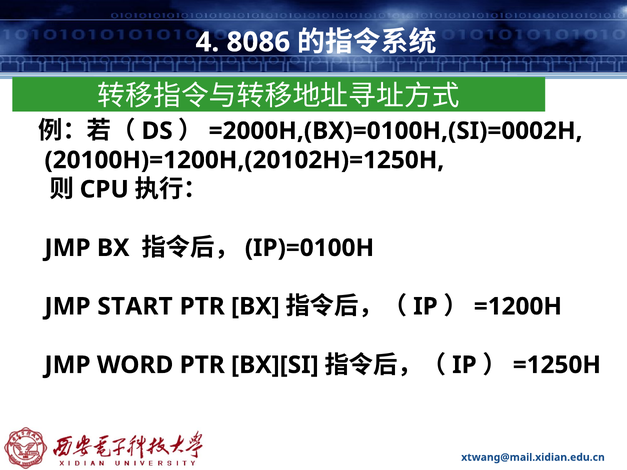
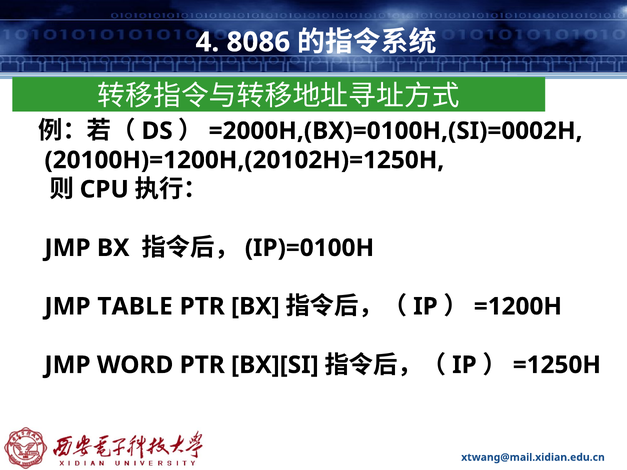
START: START -> TABLE (135, 307)
